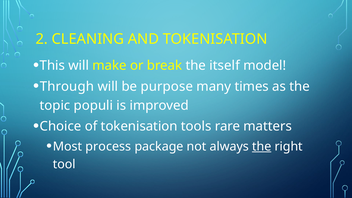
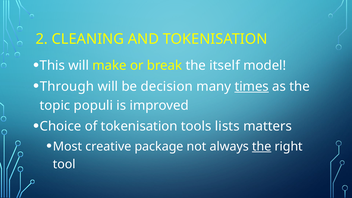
purpose: purpose -> decision (167, 86)
times underline: none -> present (252, 86)
rare: rare -> lists (227, 126)
process: process -> creative (108, 146)
